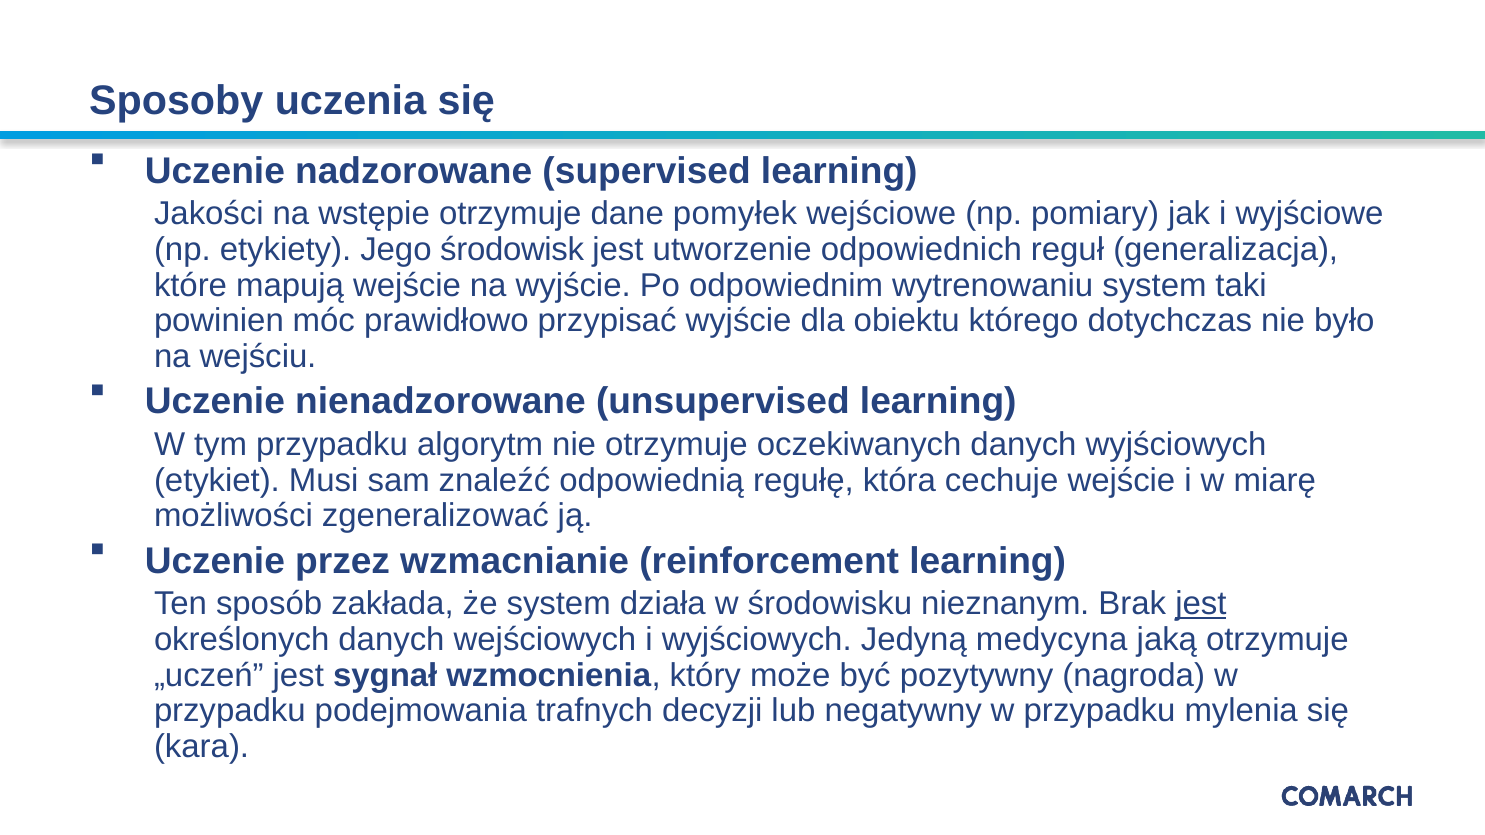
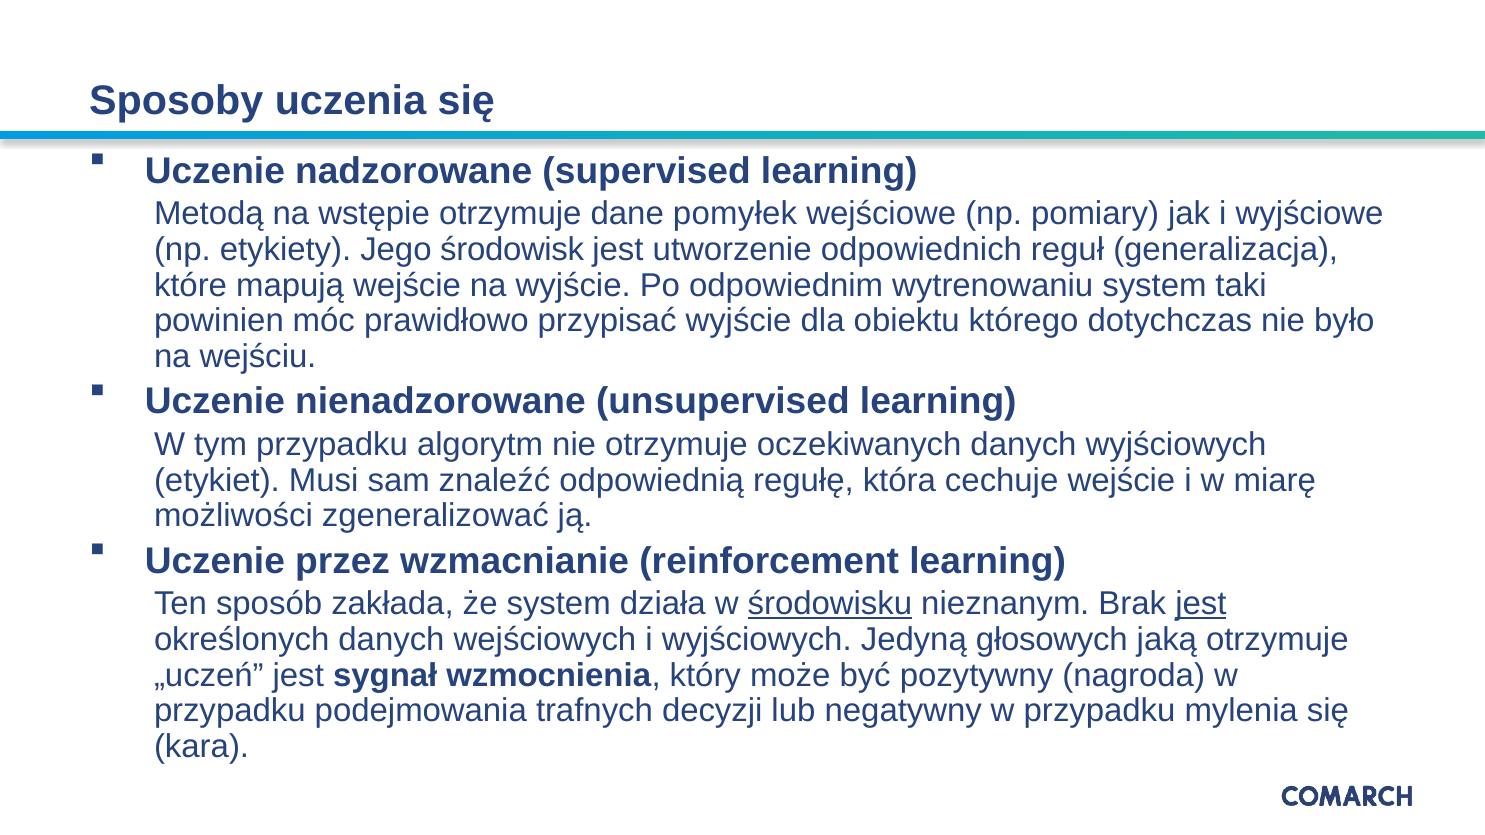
Jakości: Jakości -> Metodą (209, 214)
środowisku underline: none -> present (830, 604)
medycyna: medycyna -> głosowych (1052, 640)
